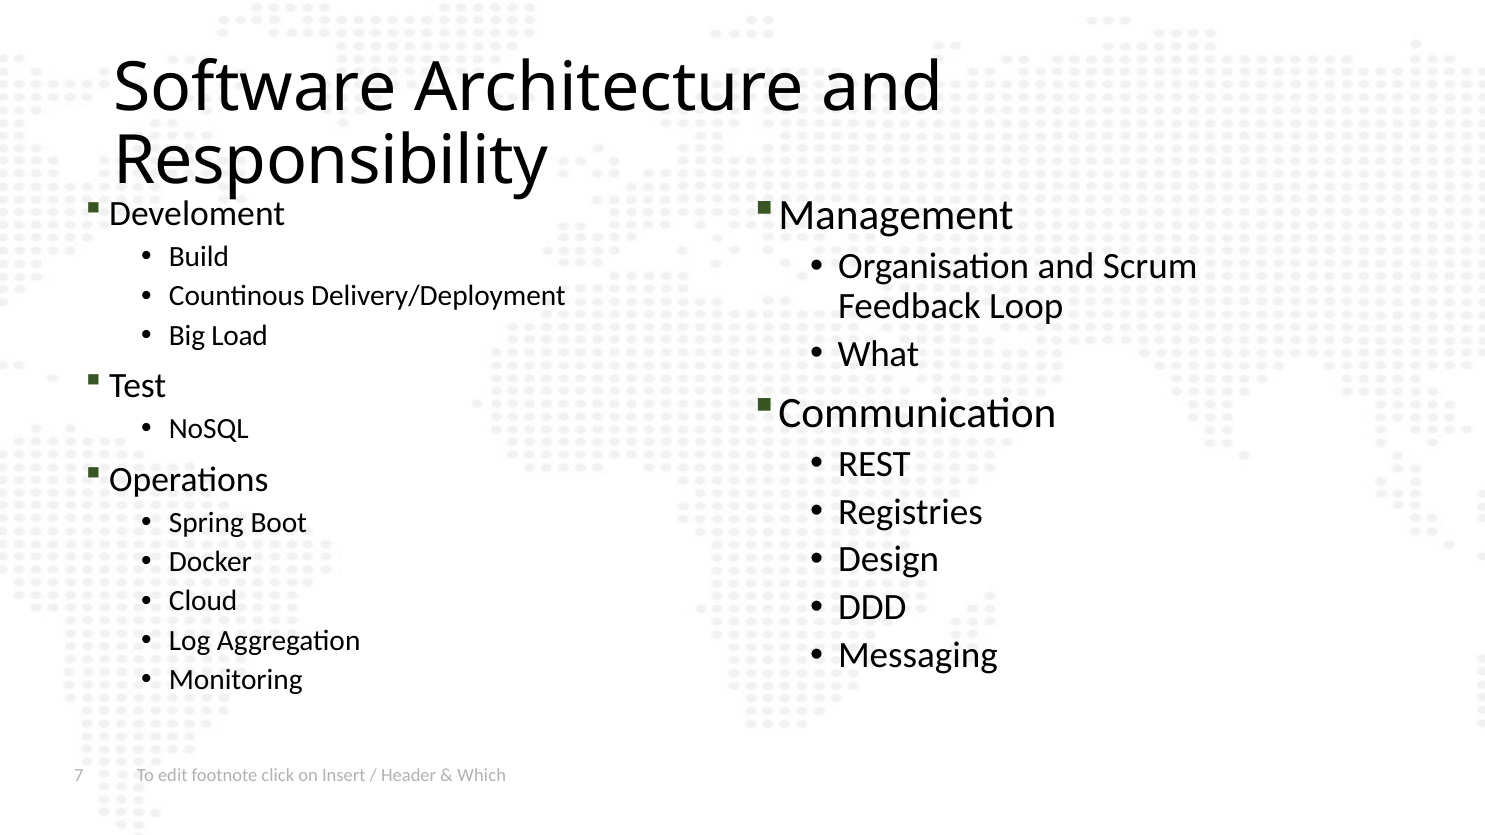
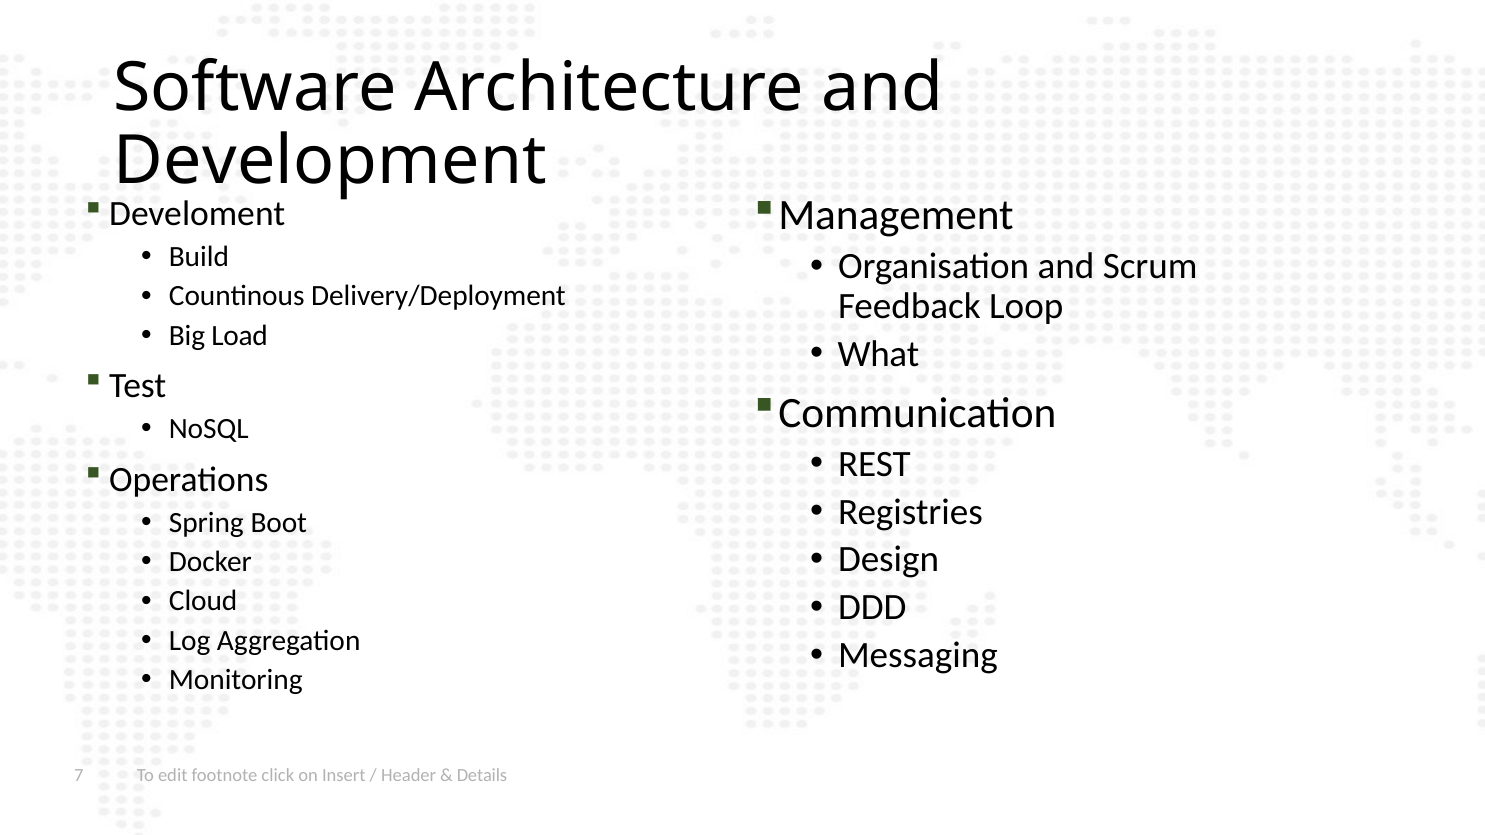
Responsibility: Responsibility -> Development (330, 161)
Which: Which -> Details (482, 775)
